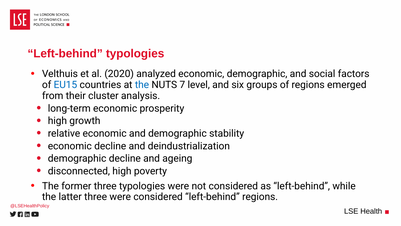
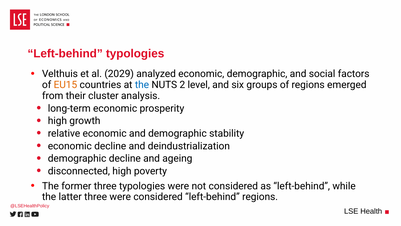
2020: 2020 -> 2029 (119, 74)
EU15 colour: blue -> orange (65, 85)
7: 7 -> 2 (182, 85)
